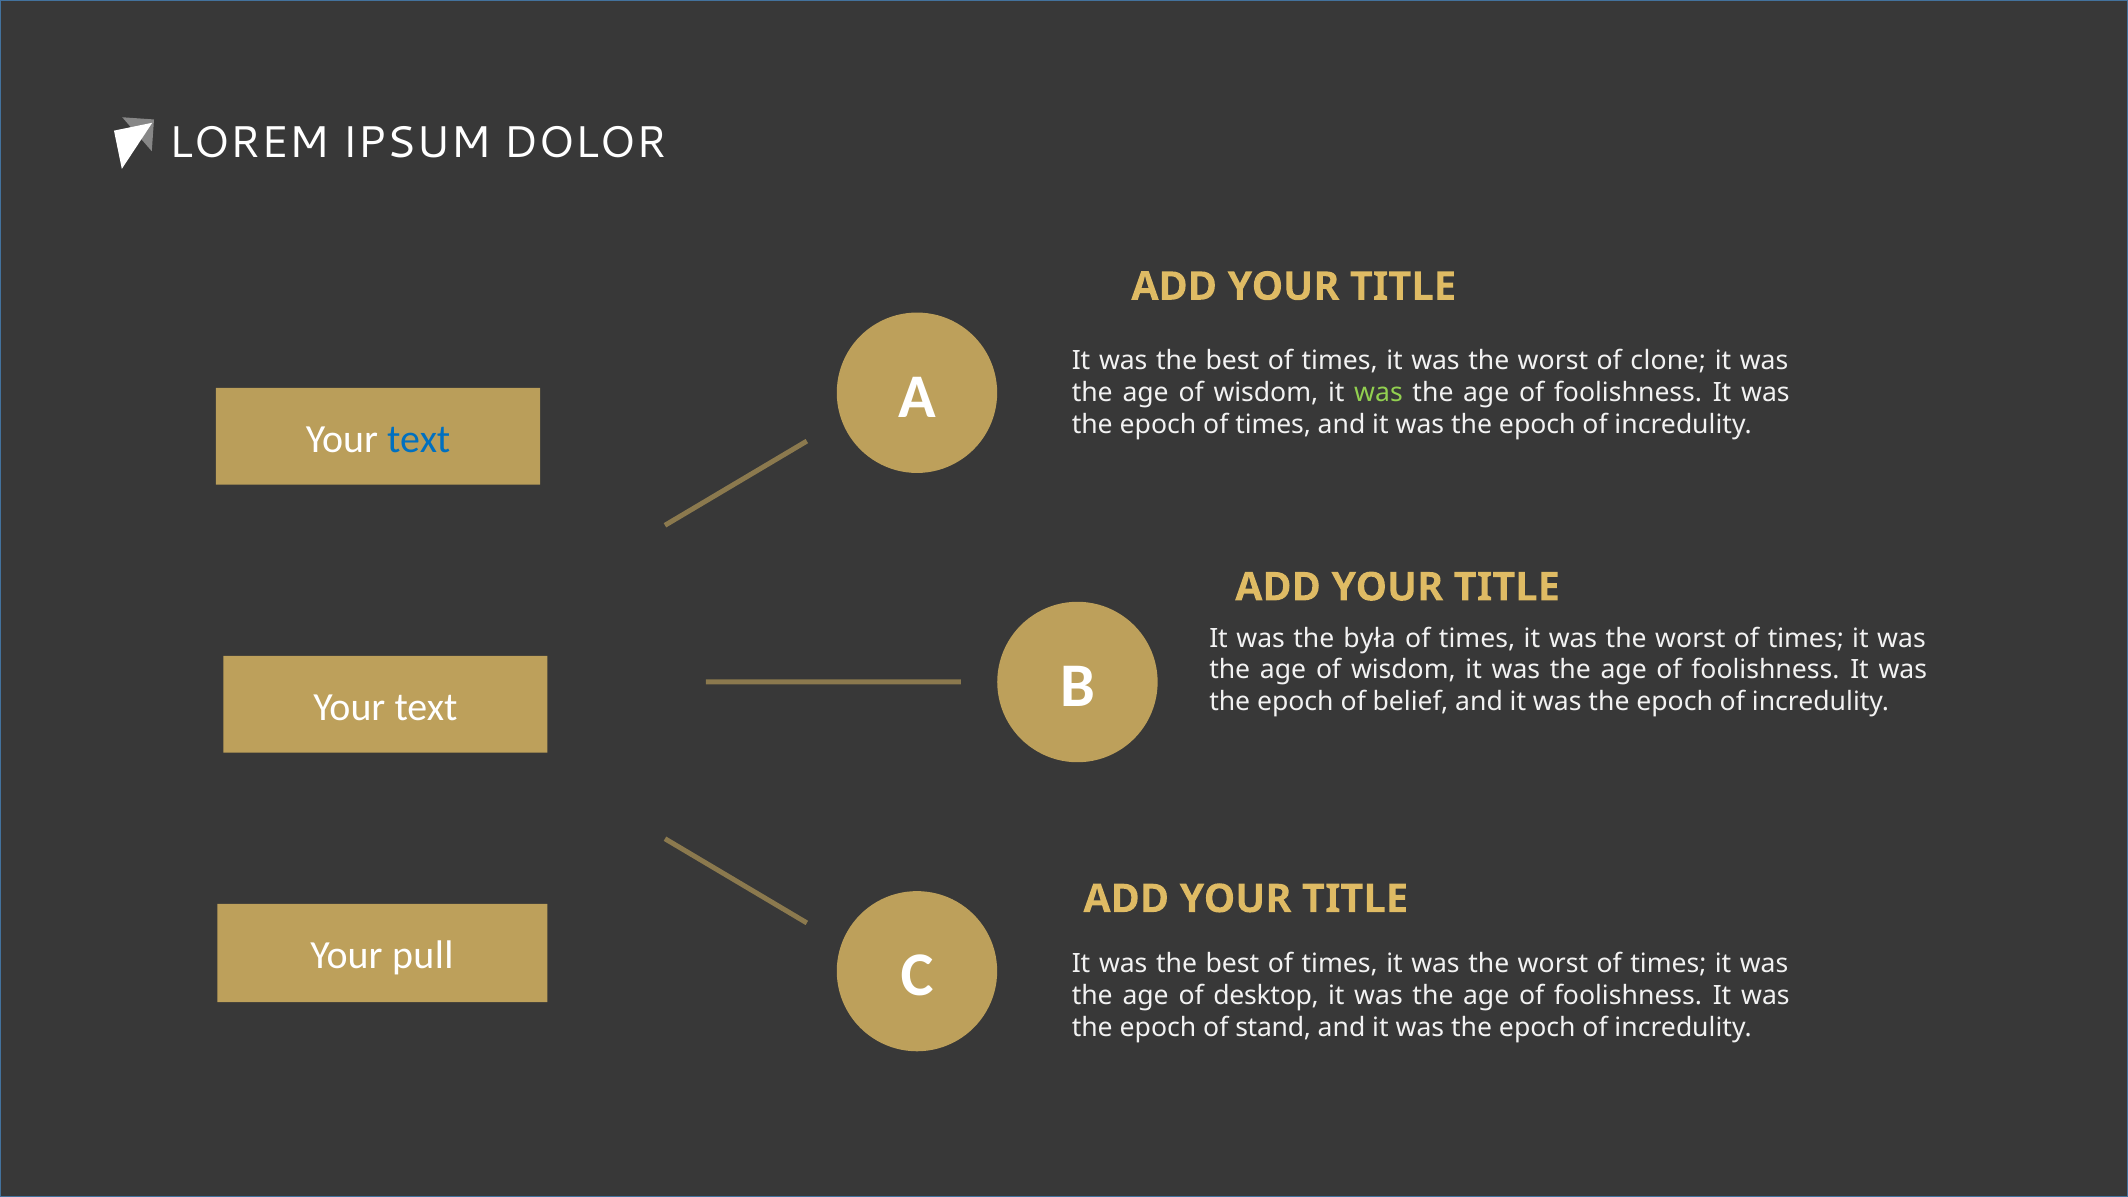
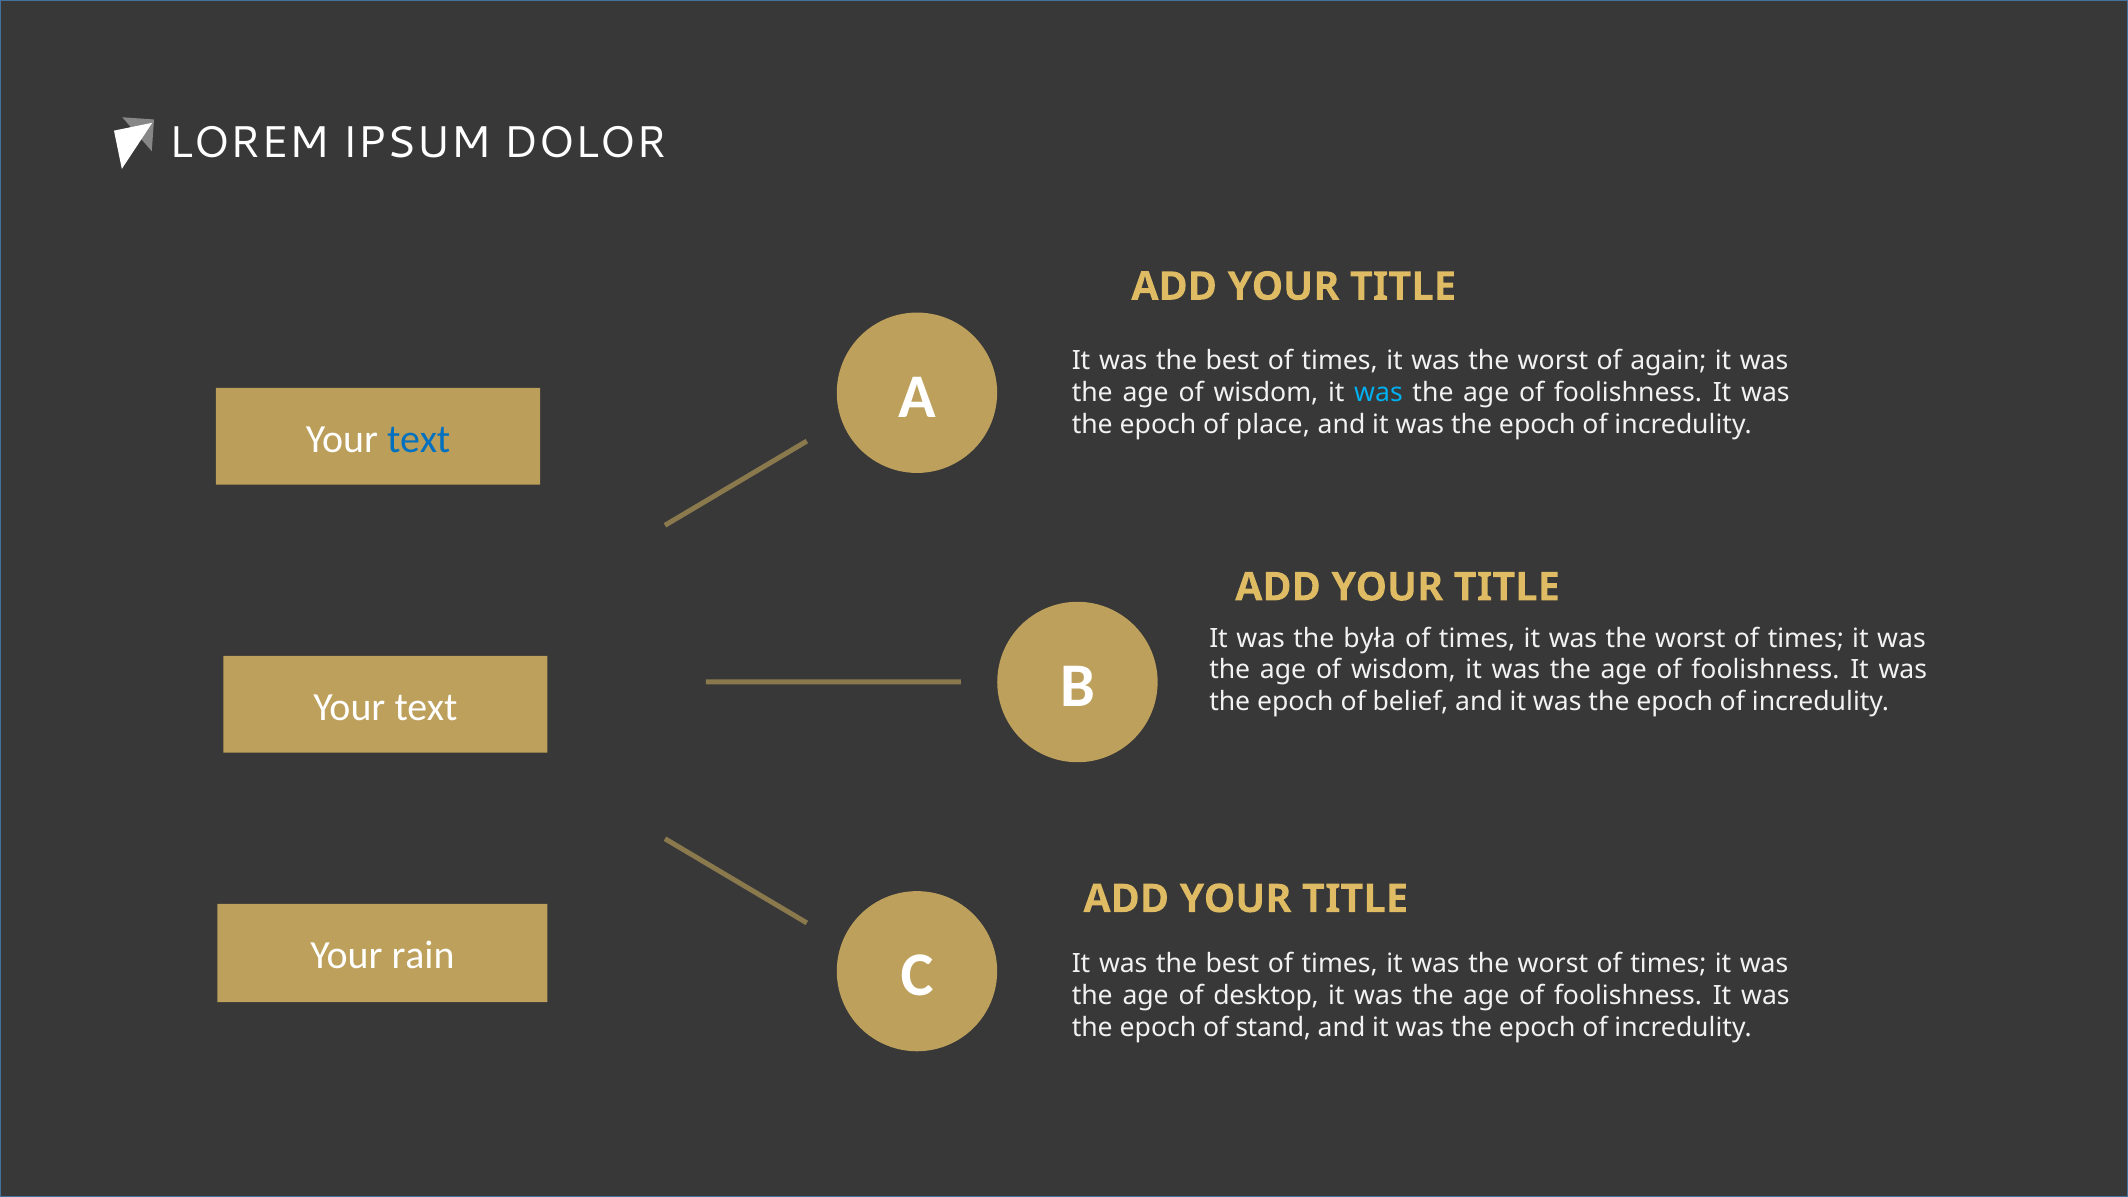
clone: clone -> again (1668, 361)
was colour: light green -> light blue (1378, 393)
epoch of times: times -> place (1273, 425)
pull: pull -> rain (423, 956)
